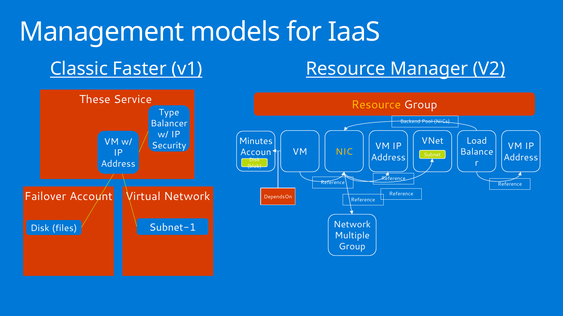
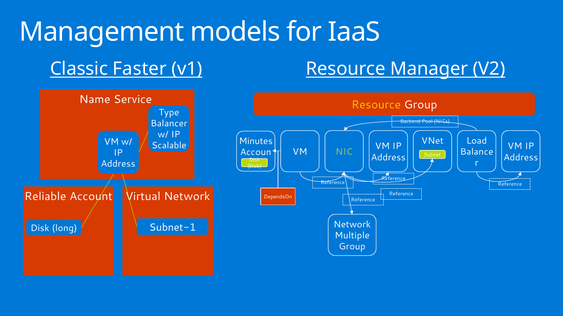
These: These -> Name (95, 100)
Security: Security -> Scalable (169, 146)
NIC colour: yellow -> light green (344, 152)
Failover: Failover -> Reliable (45, 197)
files: files -> long (65, 229)
